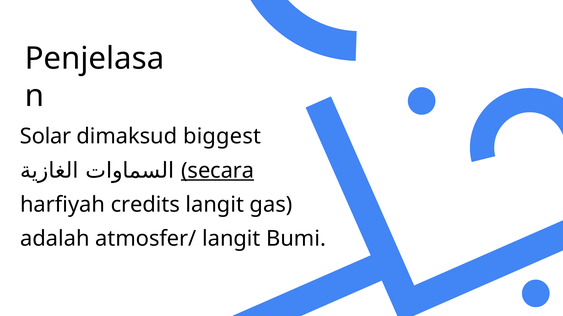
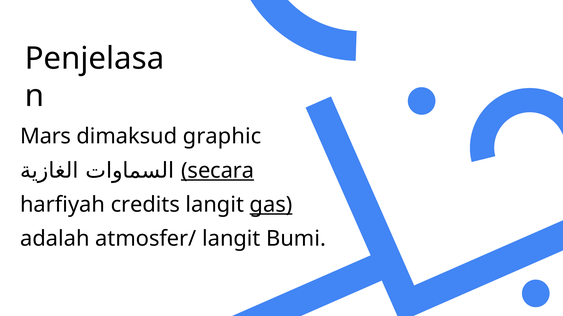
Solar: Solar -> Mars (46, 137)
biggest: biggest -> graphic (222, 137)
gas underline: none -> present (271, 205)
